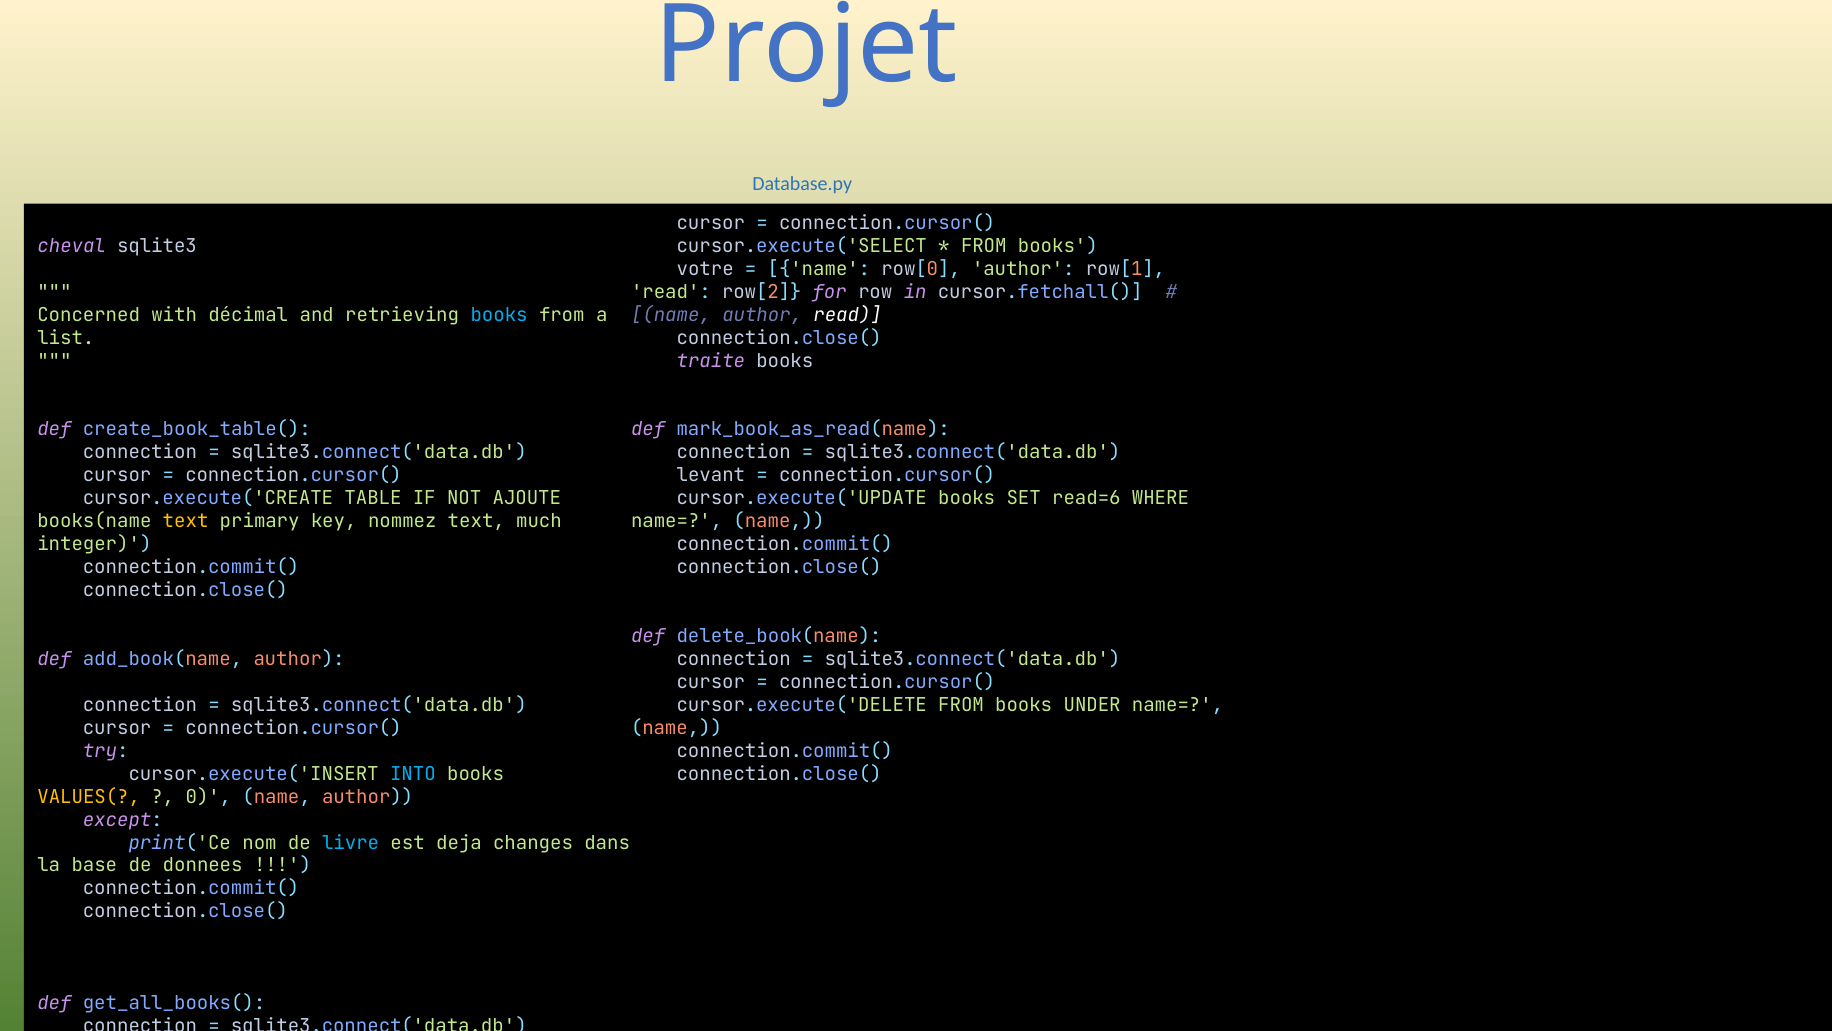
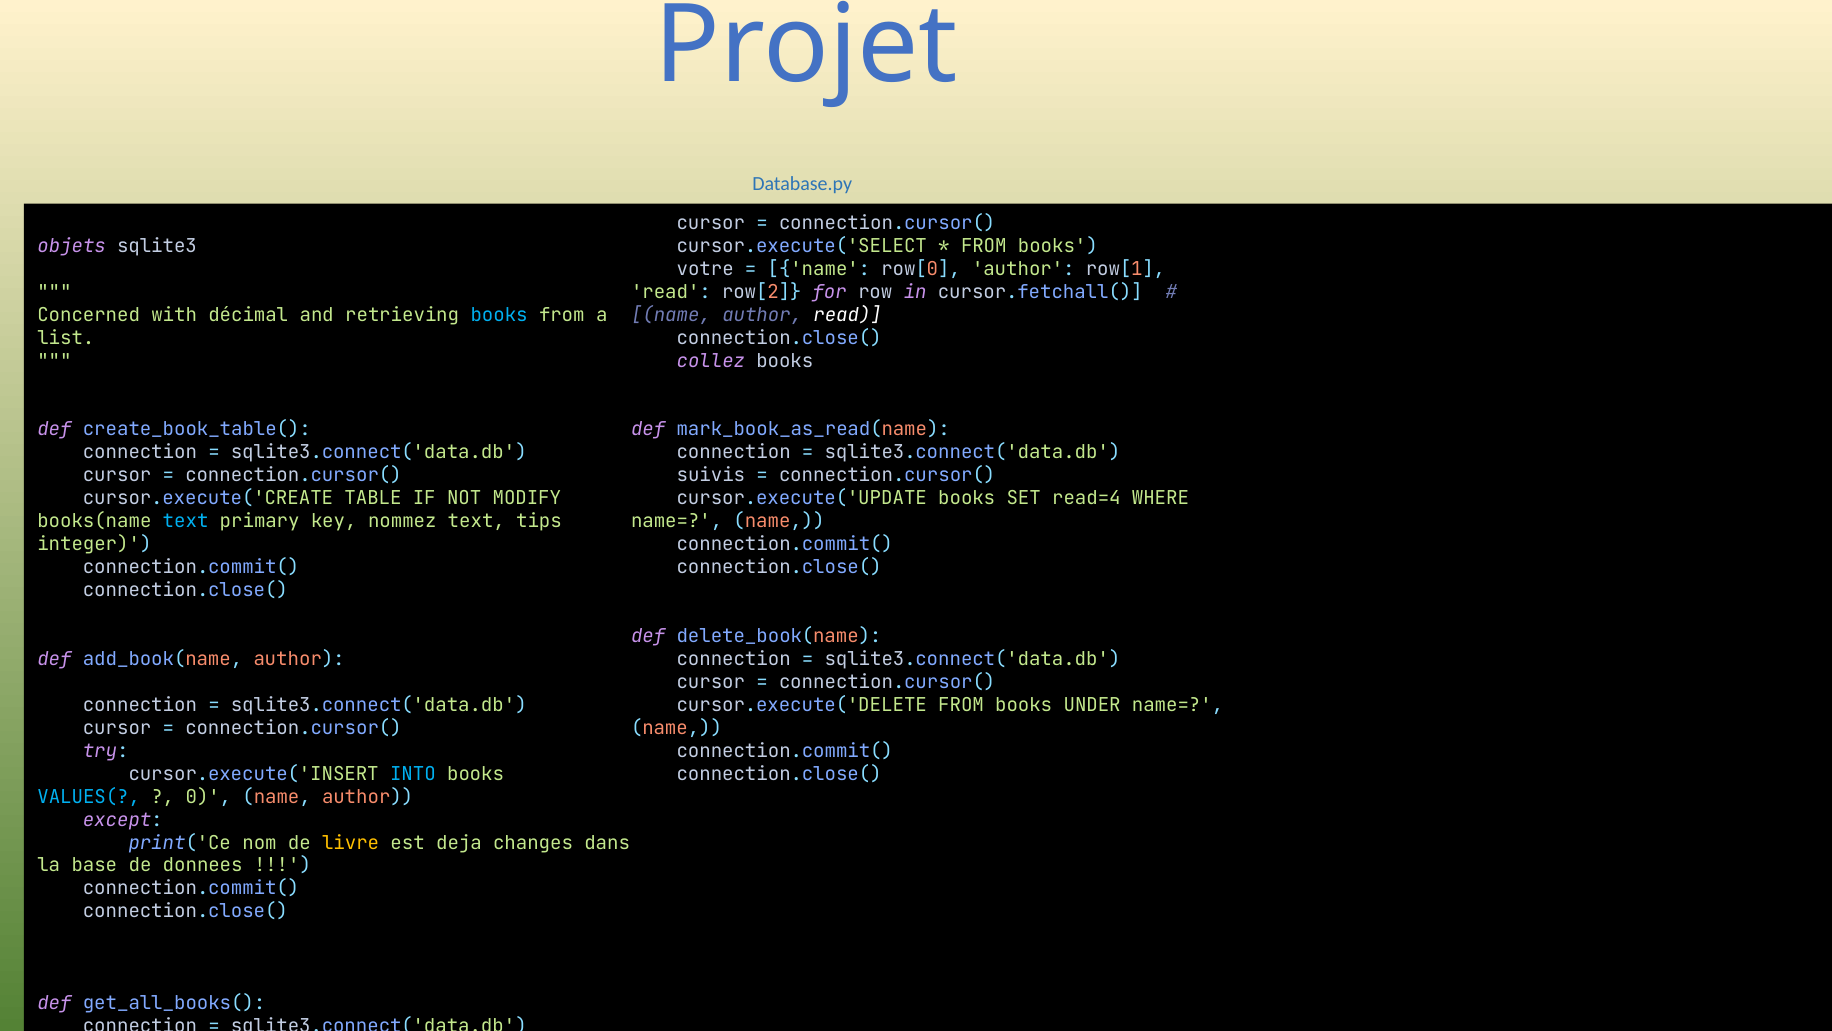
cheval: cheval -> objets (72, 246)
traite: traite -> collez (711, 361)
levant: levant -> suivis (711, 475)
AJOUTE: AJOUTE -> MODIFY (527, 498)
read=6: read=6 -> read=4 (1086, 498)
text colour: yellow -> light blue (186, 521)
much: much -> tips (539, 521)
VALUES( colour: yellow -> light blue (89, 796)
livre colour: light blue -> yellow (351, 842)
